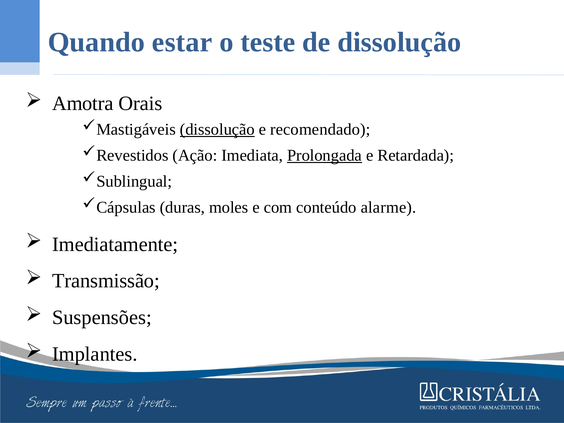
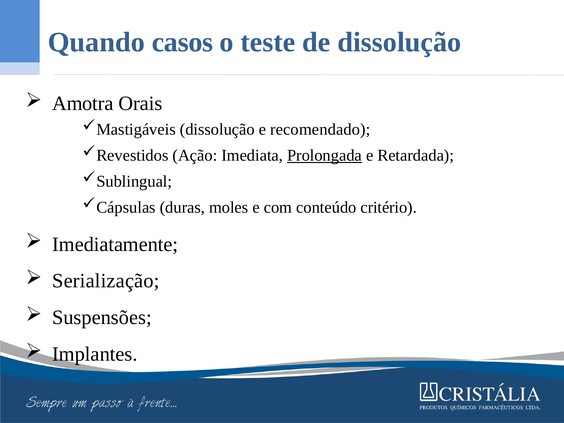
estar: estar -> casos (182, 42)
dissolução underline: present -> none (217, 129)
alarme: alarme -> critério (389, 207)
Transmissão: Transmissão -> Serialização (106, 281)
